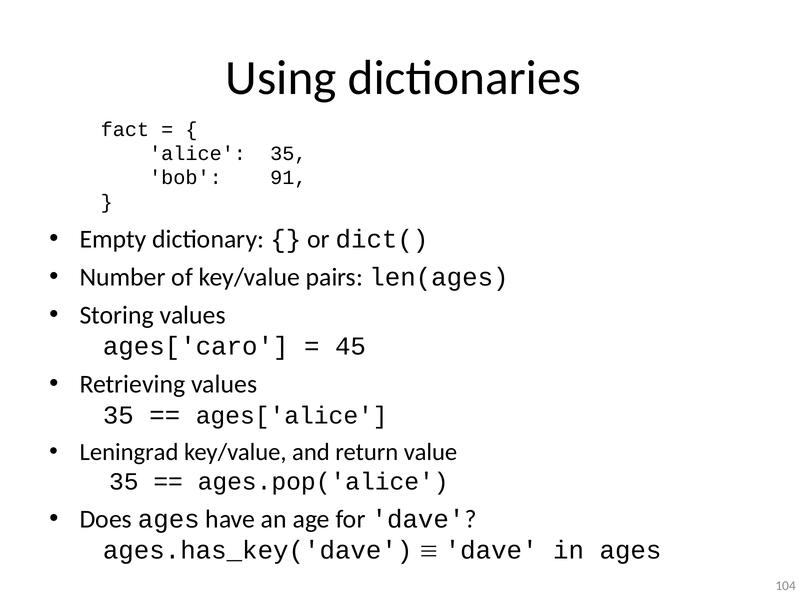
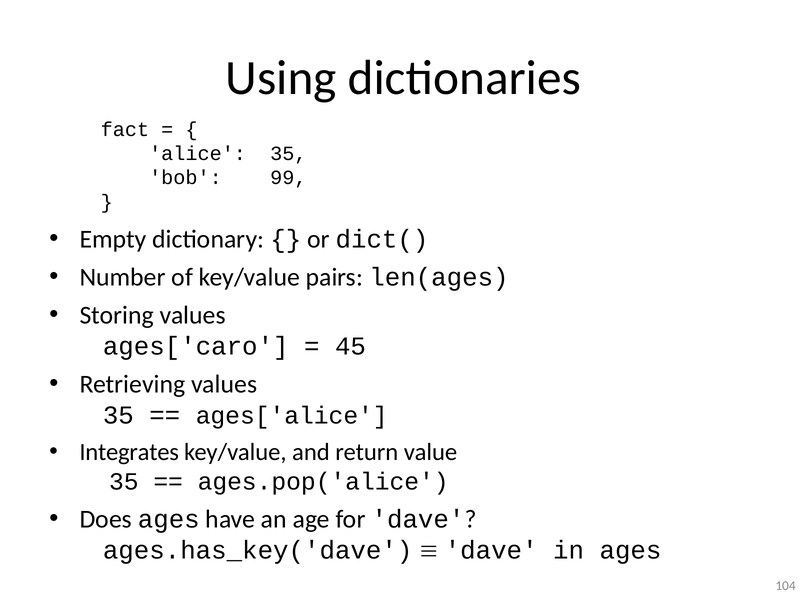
91: 91 -> 99 (288, 178)
Leningrad: Leningrad -> Integrates (129, 452)
